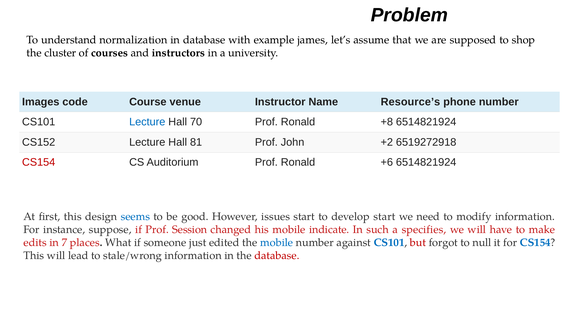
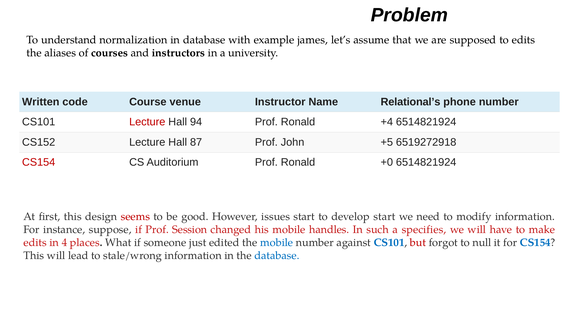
to shop: shop -> edits (523, 40)
cluster: cluster -> aliases (60, 53)
Images: Images -> Written (41, 102)
Resource’s: Resource’s -> Relational’s (411, 102)
Lecture colour: blue -> red (147, 122)
70: 70 -> 94 (196, 122)
+8: +8 -> +4 (387, 122)
81: 81 -> 87 (196, 142)
+2: +2 -> +5 (387, 142)
+6: +6 -> +0 (387, 162)
seems colour: blue -> red (135, 216)
indicate: indicate -> handles (329, 229)
7: 7 -> 4 (64, 242)
database colour: red -> blue (277, 255)
